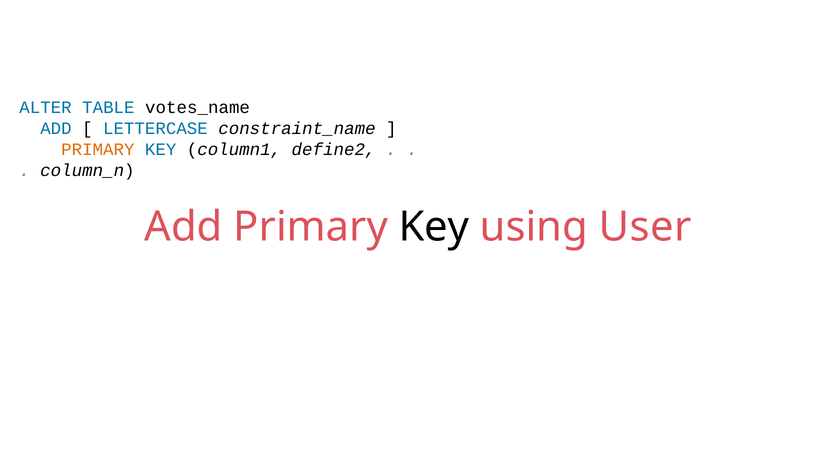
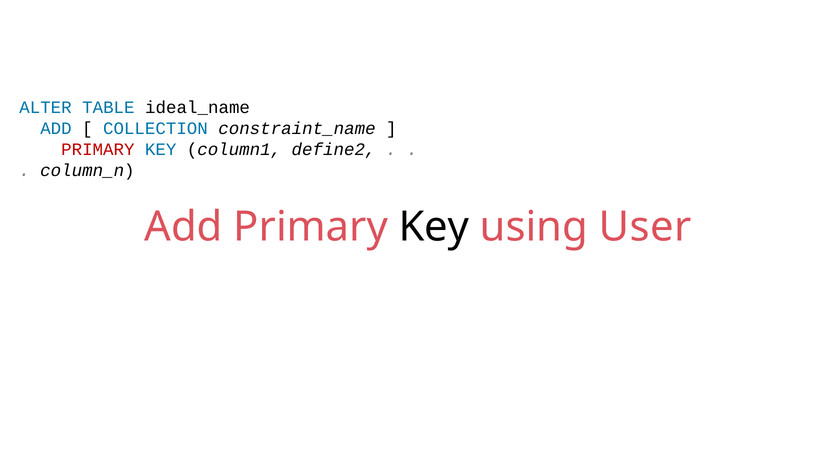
votes_name: votes_name -> ideal_name (198, 108)
LETTERCASE: LETTERCASE -> COLLECTION (155, 129)
PRIMARY colour: orange -> red (98, 150)
